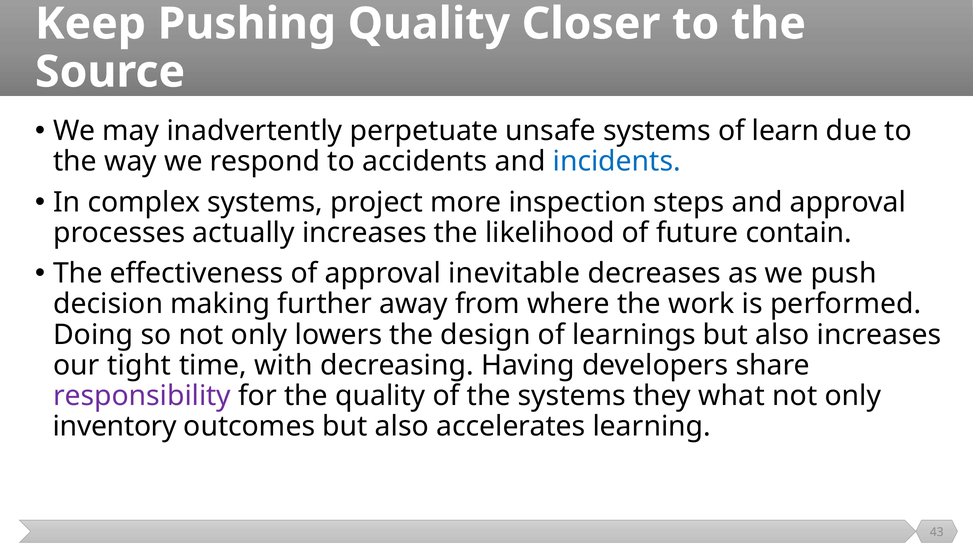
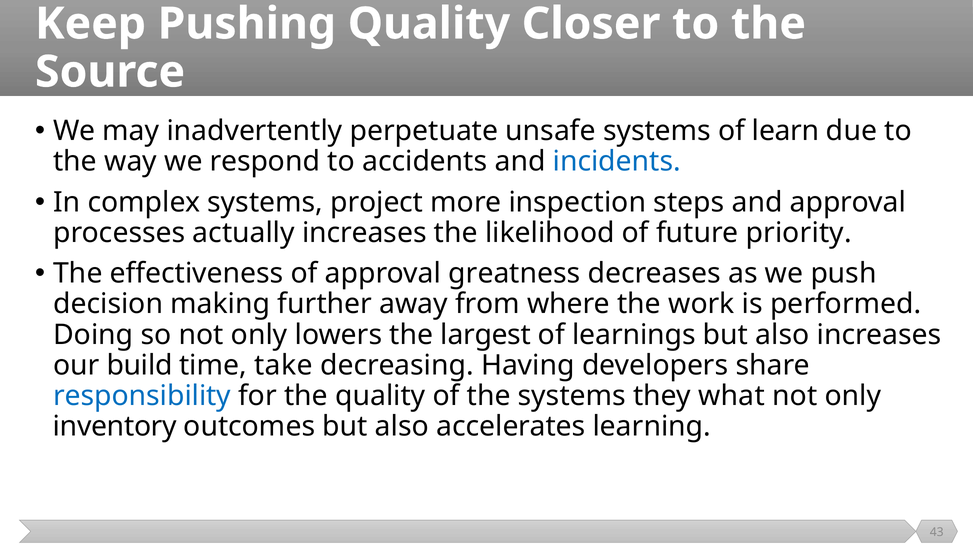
contain: contain -> priority (799, 233)
inevitable: inevitable -> greatness (514, 274)
design: design -> largest (486, 335)
tight: tight -> build (140, 366)
with: with -> take (283, 366)
responsibility colour: purple -> blue (142, 396)
